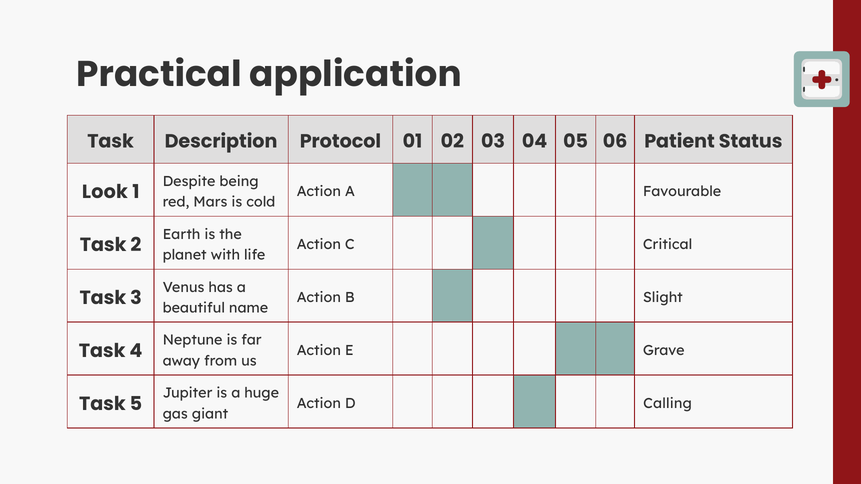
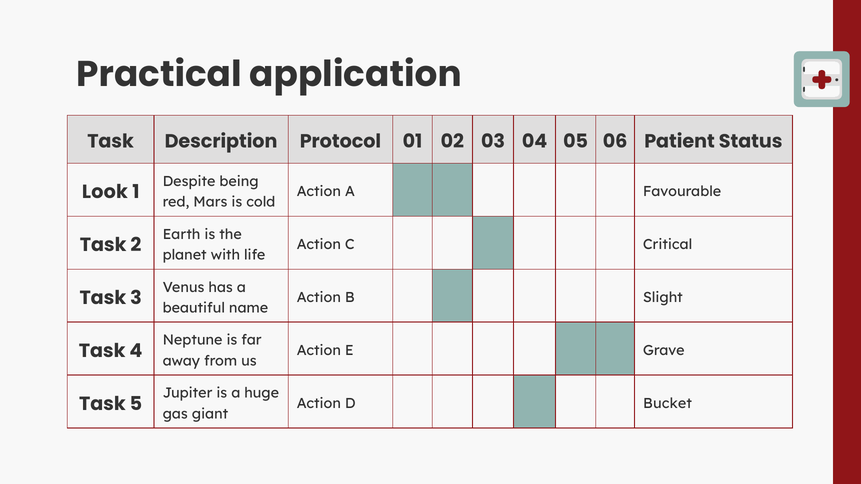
Calling: Calling -> Bucket (668, 404)
